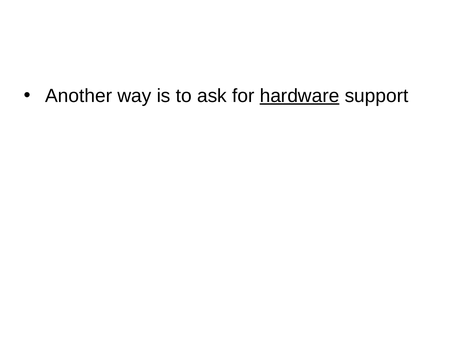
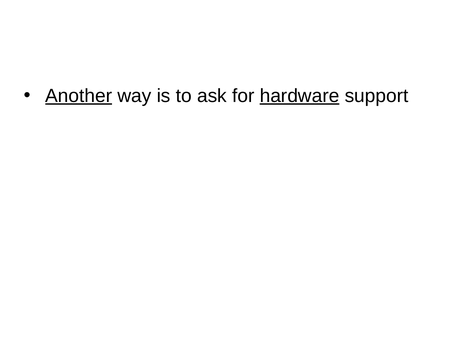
Another underline: none -> present (79, 96)
